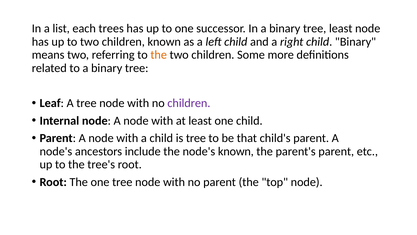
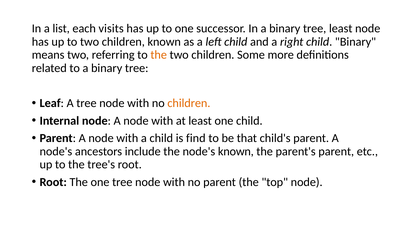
trees: trees -> visits (111, 29)
children colour: purple -> orange (189, 103)
is tree: tree -> find (196, 138)
